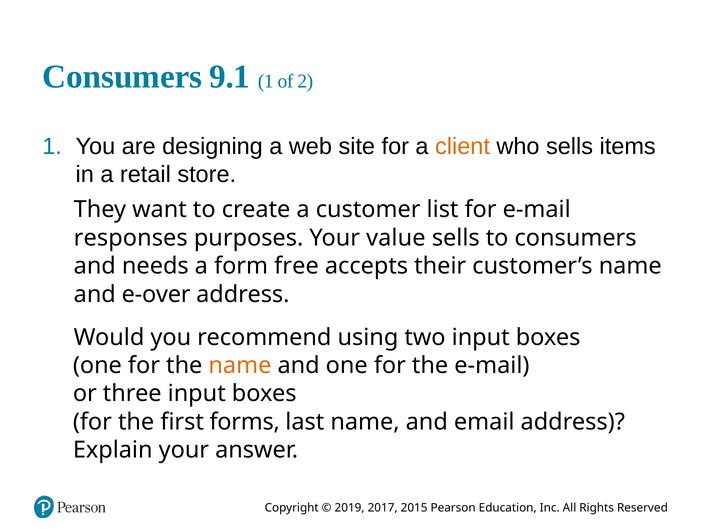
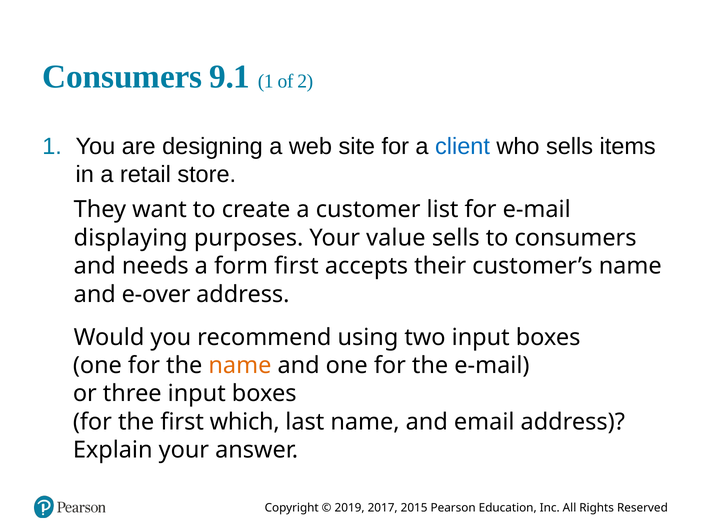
client colour: orange -> blue (462, 146)
responses: responses -> displaying (131, 238)
form free: free -> first (296, 266)
forms: forms -> which (245, 422)
